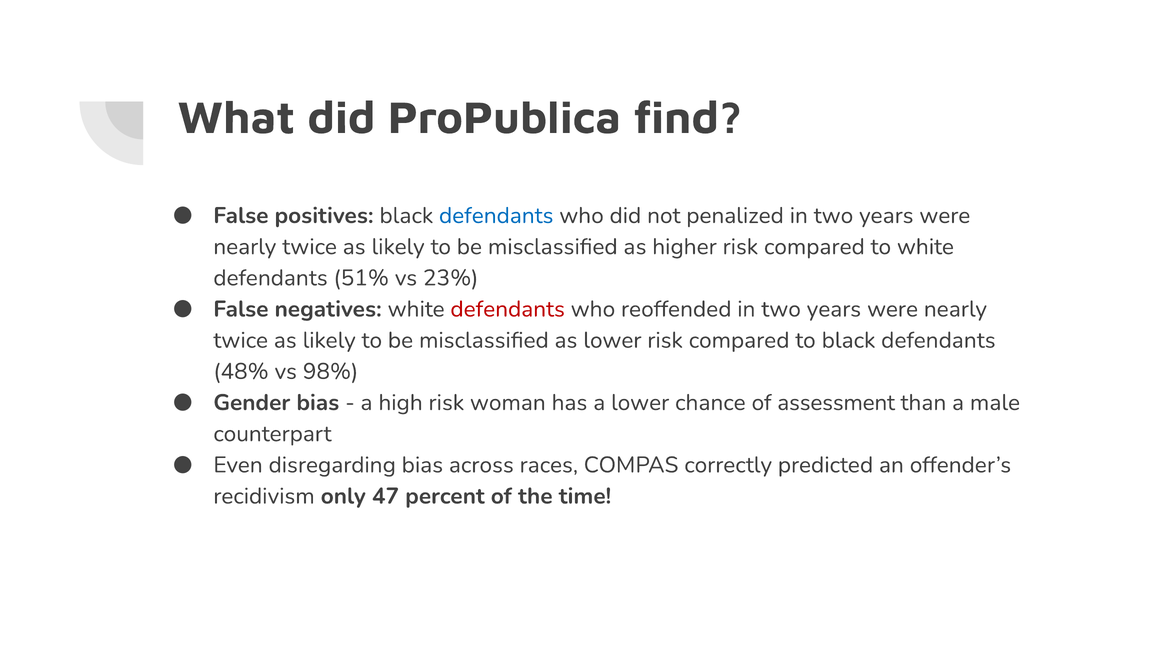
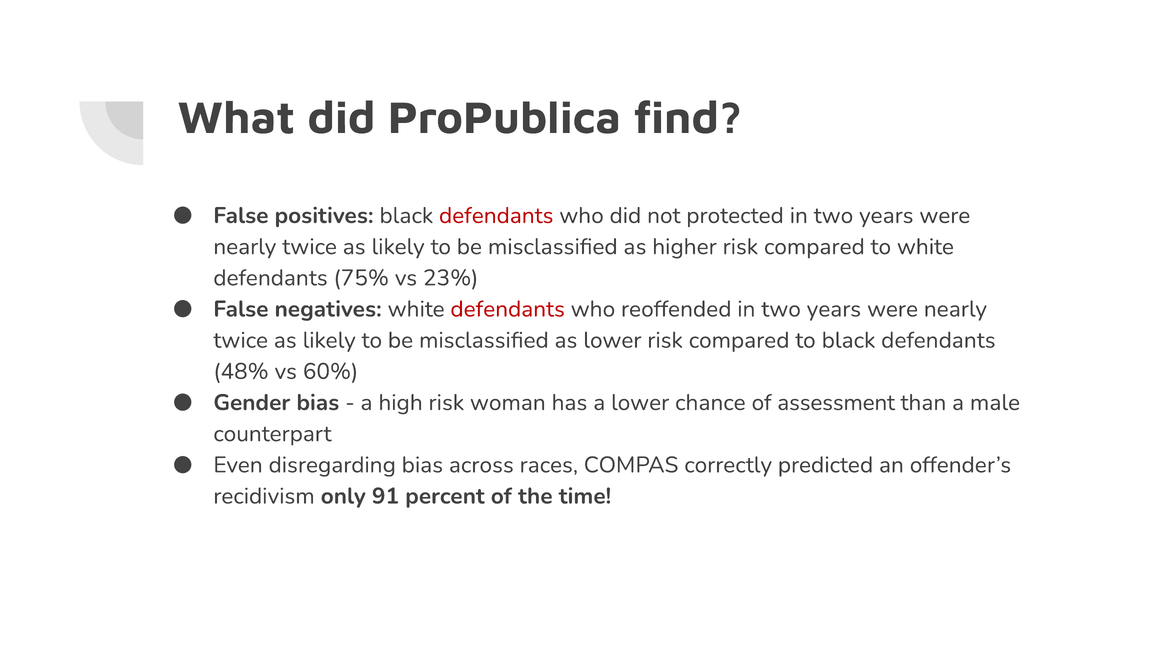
defendants colour: blue -> red (496, 216)
penalized: penalized -> protected (735, 216)
51%: 51% -> 75% (361, 278)
98%: 98% -> 60% (331, 372)
47: 47 -> 91 (386, 496)
